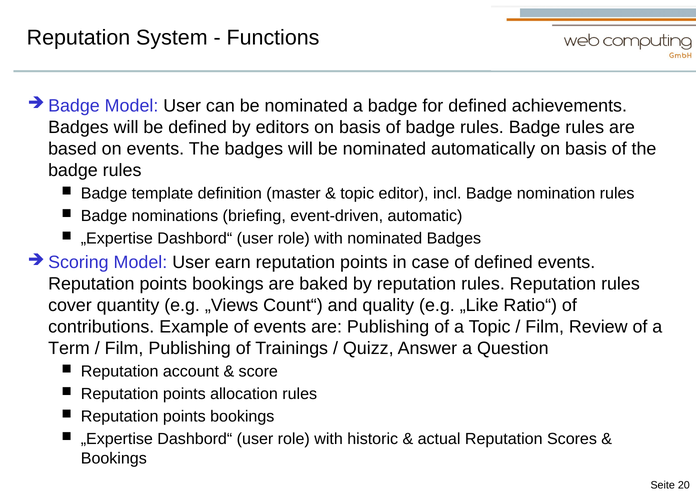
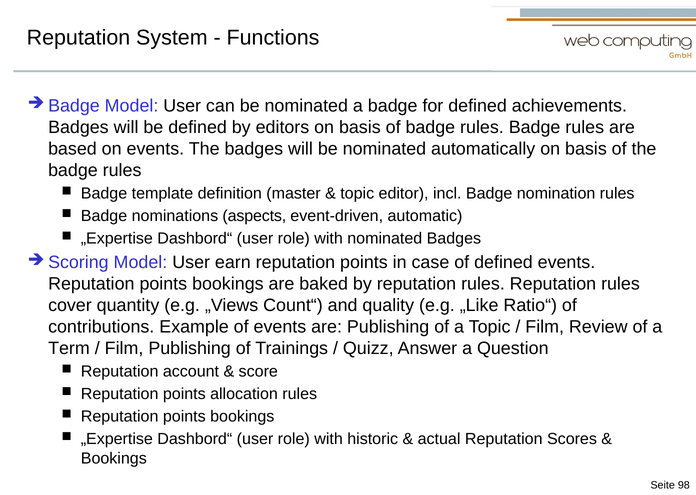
briefing: briefing -> aspects (254, 216)
20: 20 -> 98 (684, 485)
